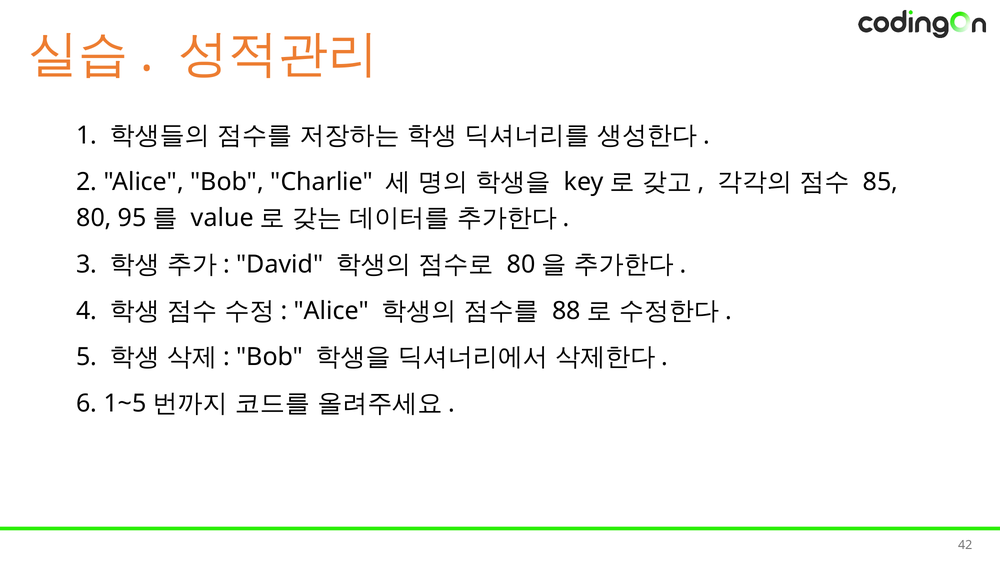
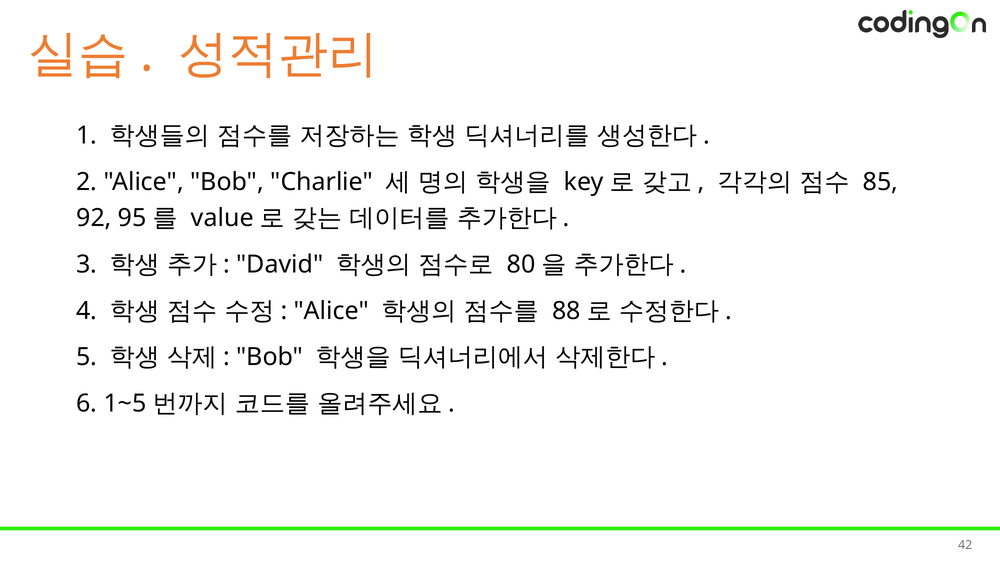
80: 80 -> 92 (94, 218)
